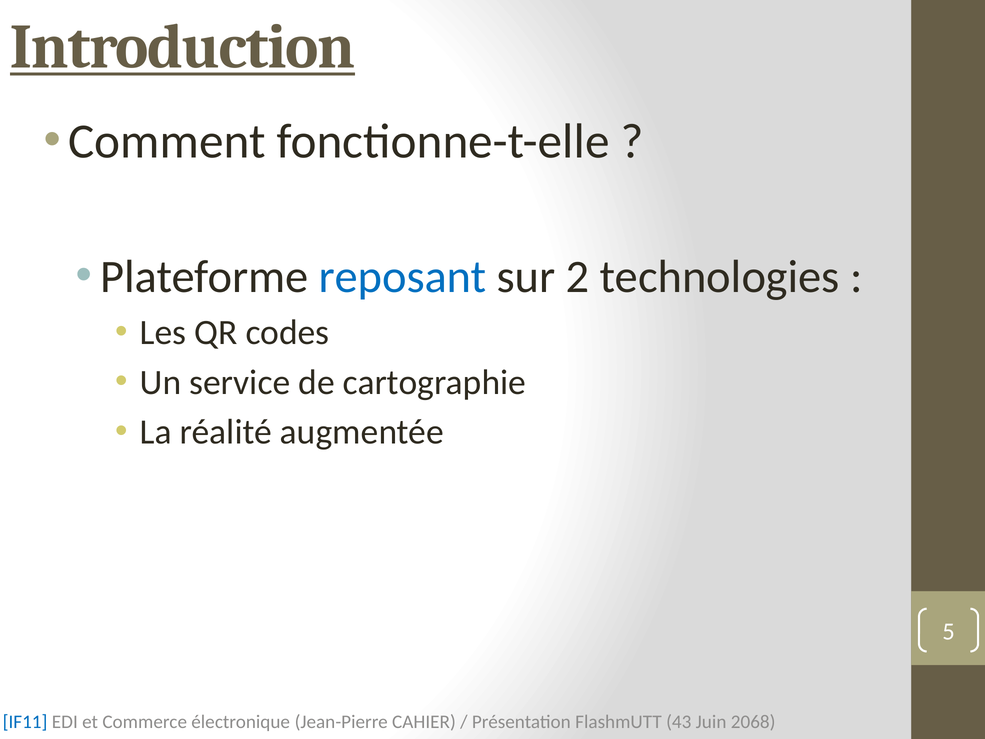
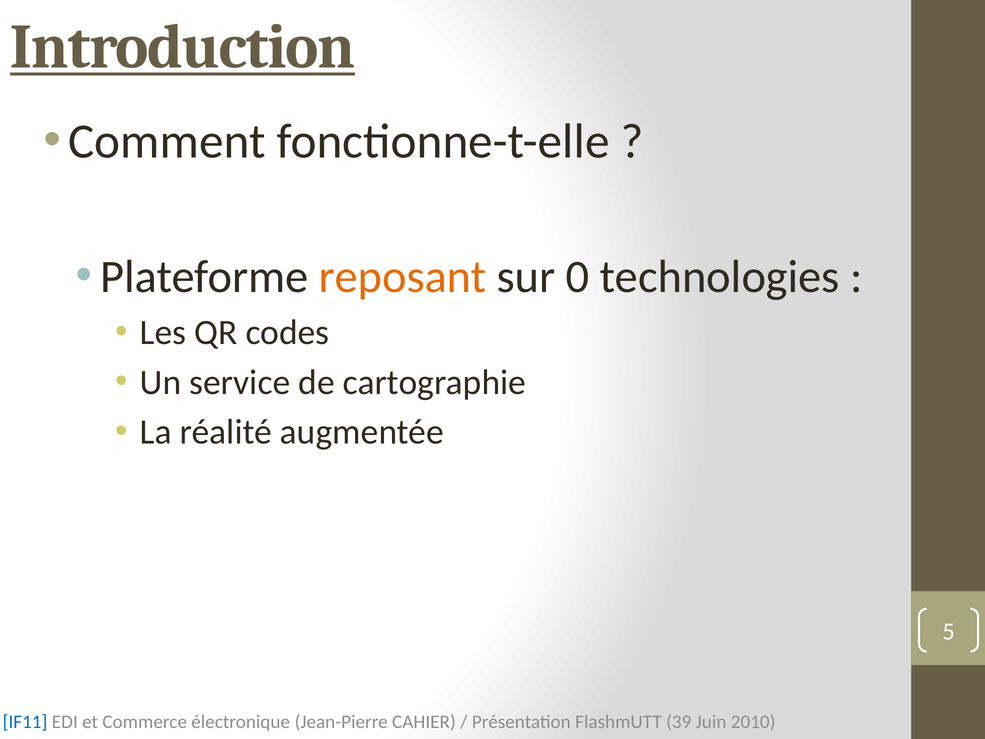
reposant colour: blue -> orange (403, 277)
2: 2 -> 0 (578, 277)
43: 43 -> 39 (679, 721)
2068: 2068 -> 2010 (753, 721)
